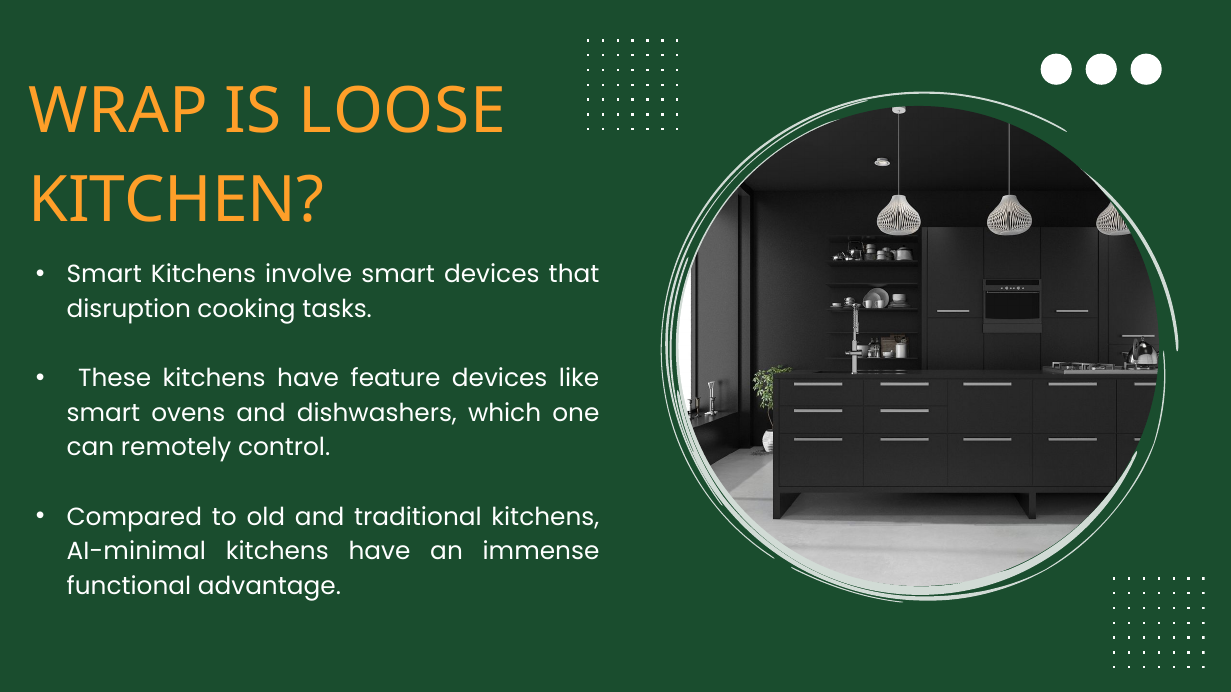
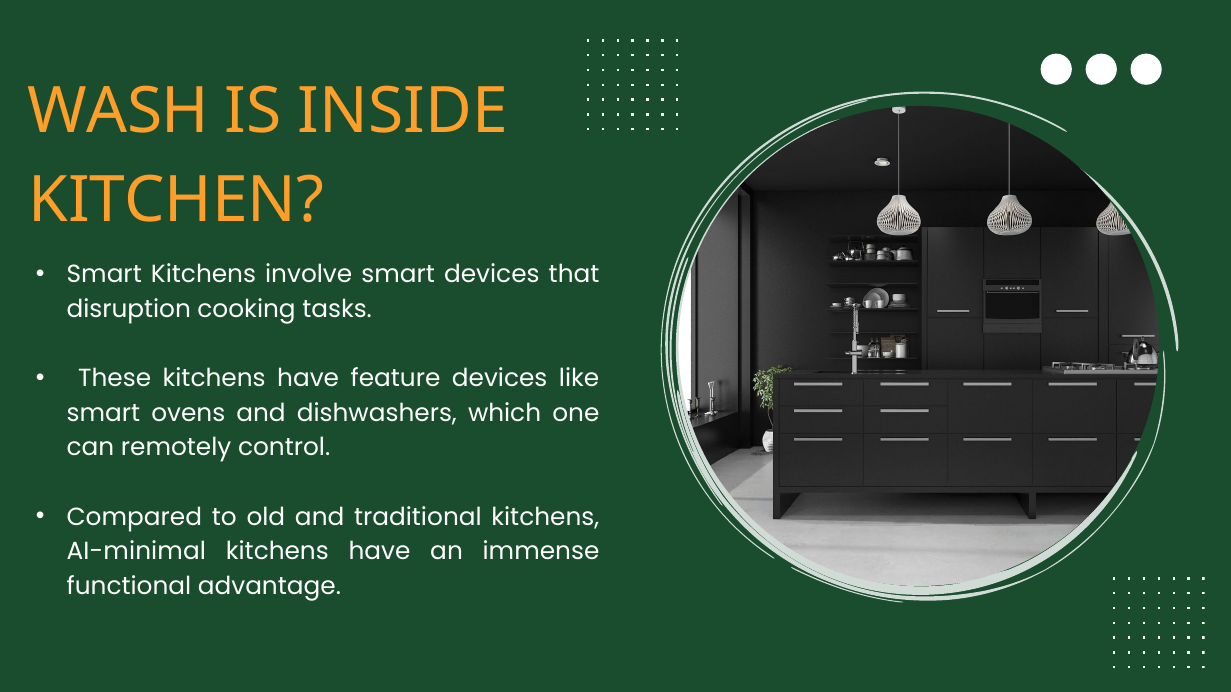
WRAP: WRAP -> WASH (119, 111)
LOOSE: LOOSE -> INSIDE (403, 111)
